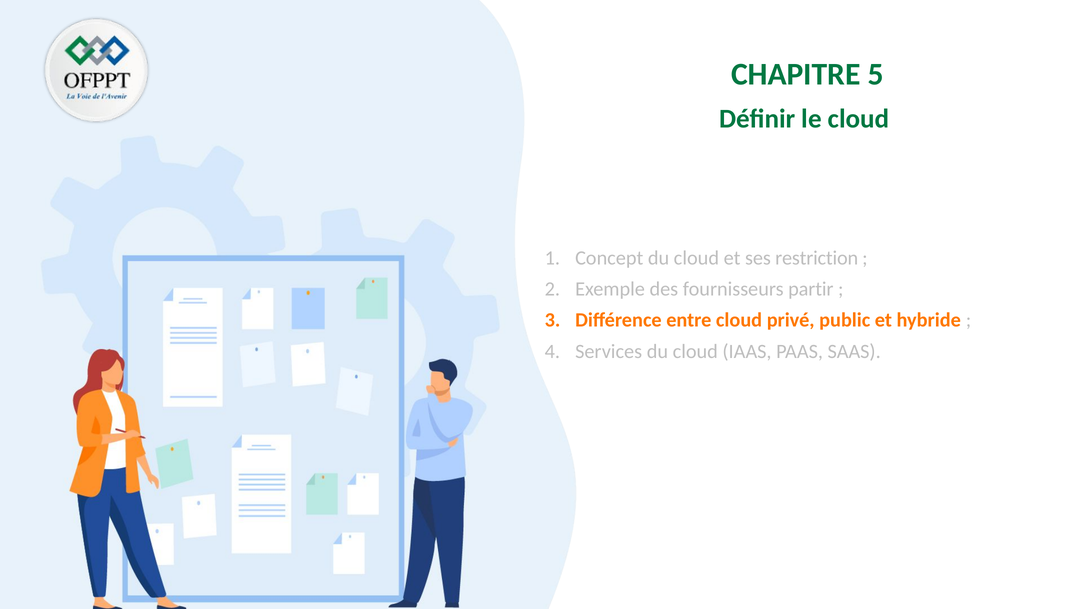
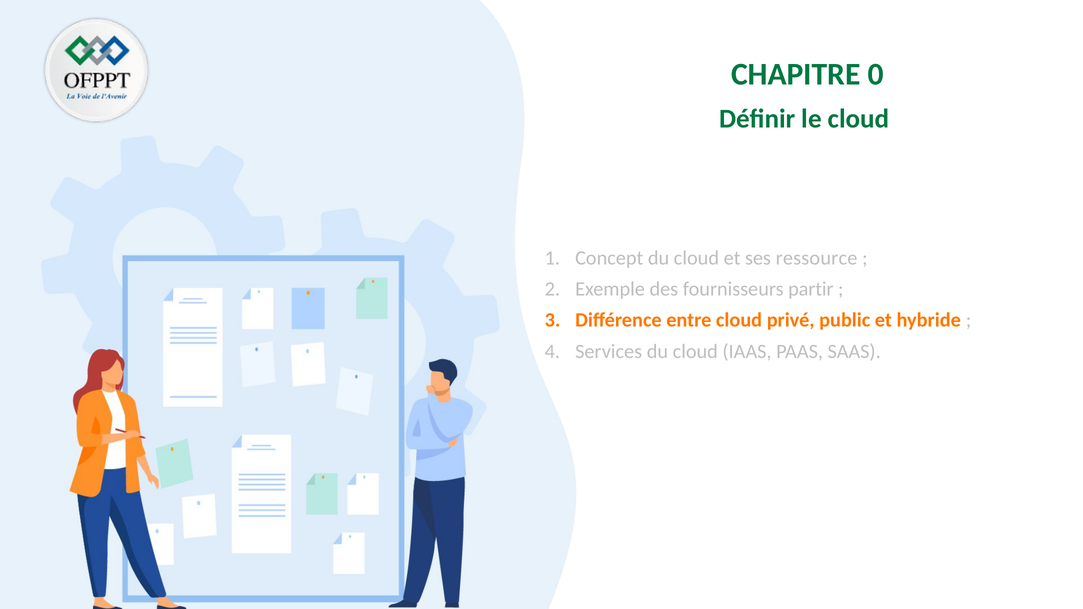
5: 5 -> 0 (876, 74)
restriction: restriction -> ressource (817, 258)
